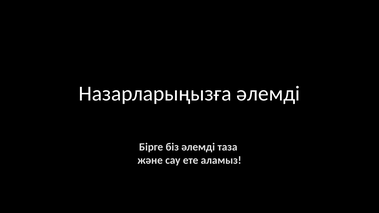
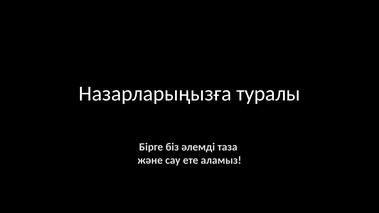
Назарларыңызға әлемді: әлемді -> туралы (268, 94)
